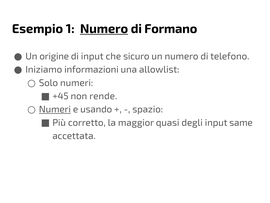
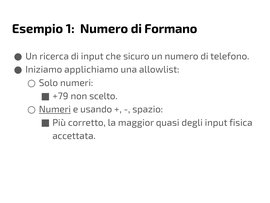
Numero underline: present -> none (104, 29)
origine: origine -> ricerca (54, 56)
informazioni: informazioni -> applichiamo (91, 69)
+45: +45 -> +79 (60, 96)
rende: rende -> scelto (103, 96)
same: same -> fisica (241, 122)
